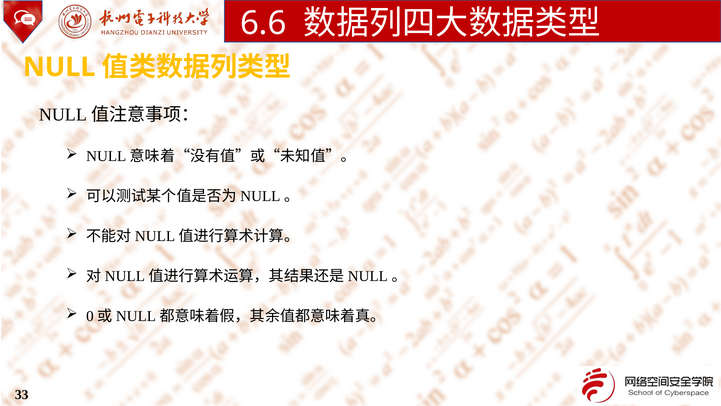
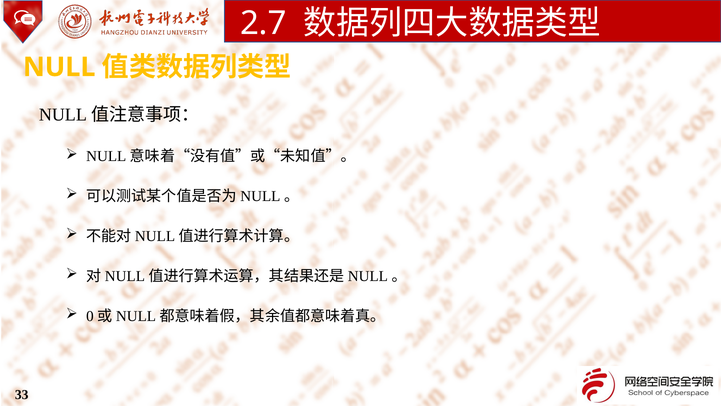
6.6: 6.6 -> 2.7 (263, 23)
